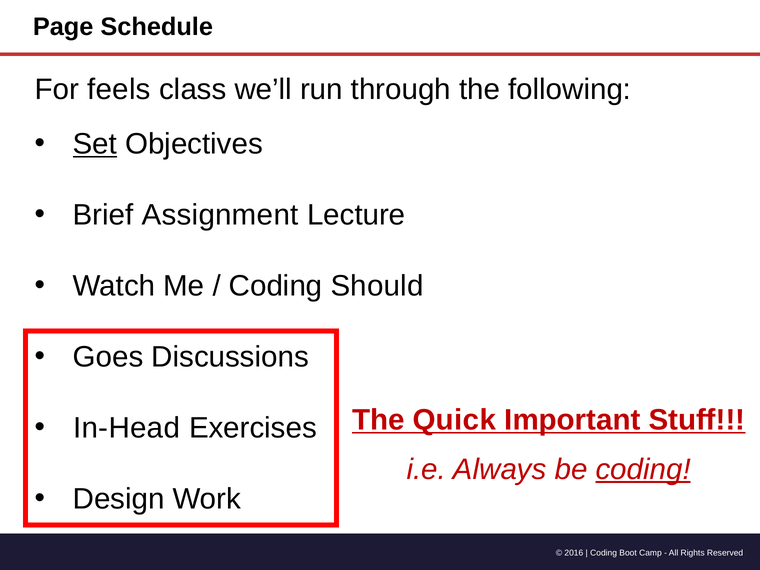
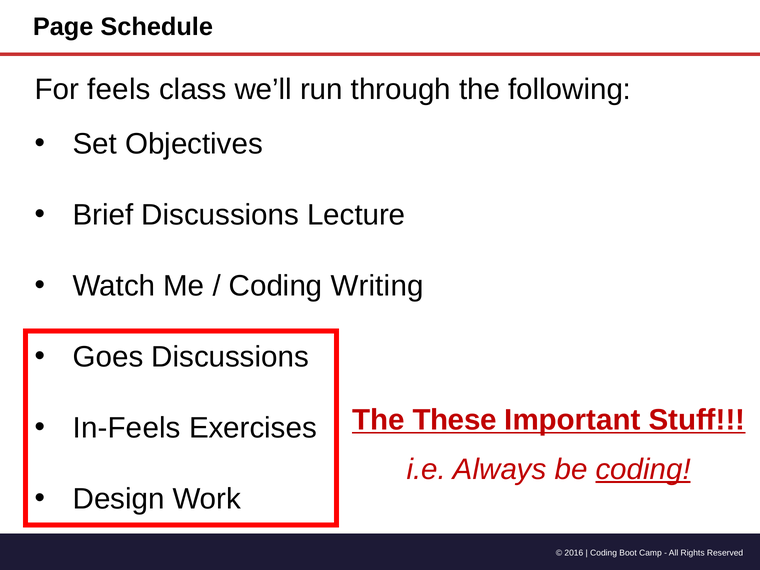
Set underline: present -> none (95, 144)
Brief Assignment: Assignment -> Discussions (220, 215)
Should: Should -> Writing (377, 286)
Quick: Quick -> These (455, 420)
In-Head: In-Head -> In-Feels (127, 428)
